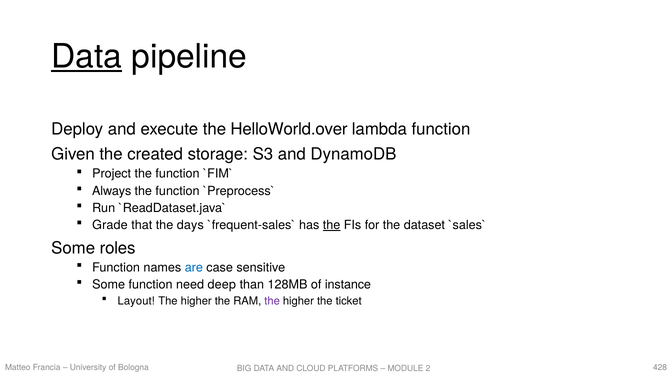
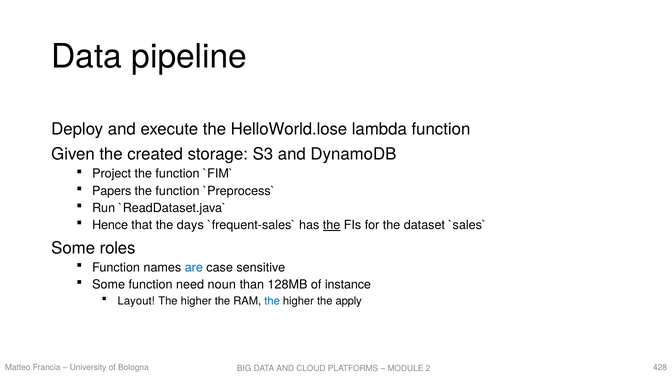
Data underline: present -> none (87, 56)
HelloWorld.over: HelloWorld.over -> HelloWorld.lose (289, 129)
Always: Always -> Papers (112, 191)
Grade: Grade -> Hence (110, 225)
deep: deep -> noun (222, 284)
the colour: purple -> blue (272, 301)
ticket: ticket -> apply (349, 301)
